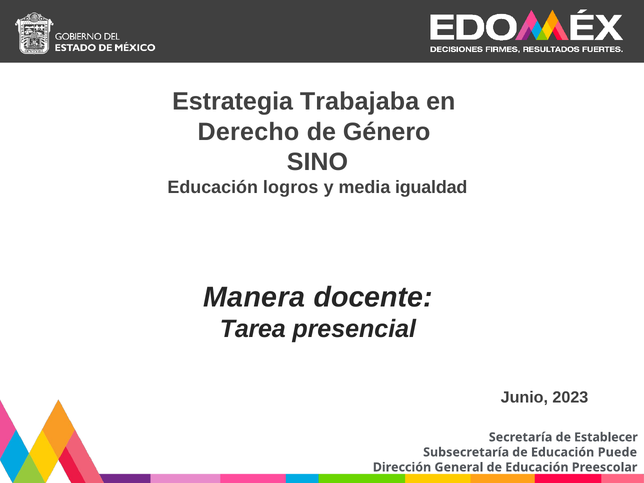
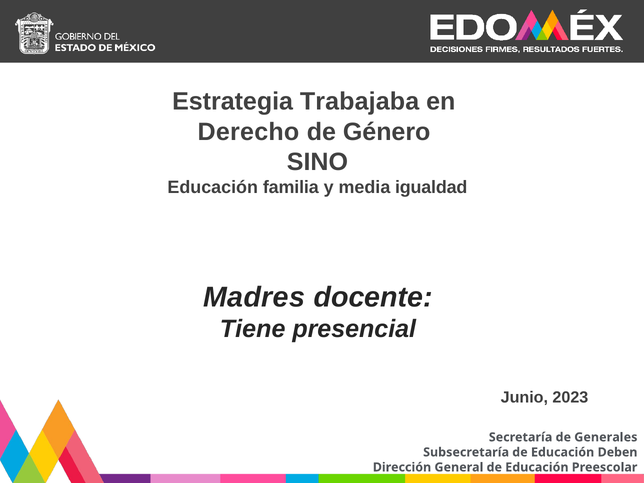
logros: logros -> familia (291, 187)
Manera: Manera -> Madres (254, 297)
Tarea: Tarea -> Tiene (253, 329)
Establecer: Establecer -> Generales (606, 437)
Puede: Puede -> Deben (618, 452)
